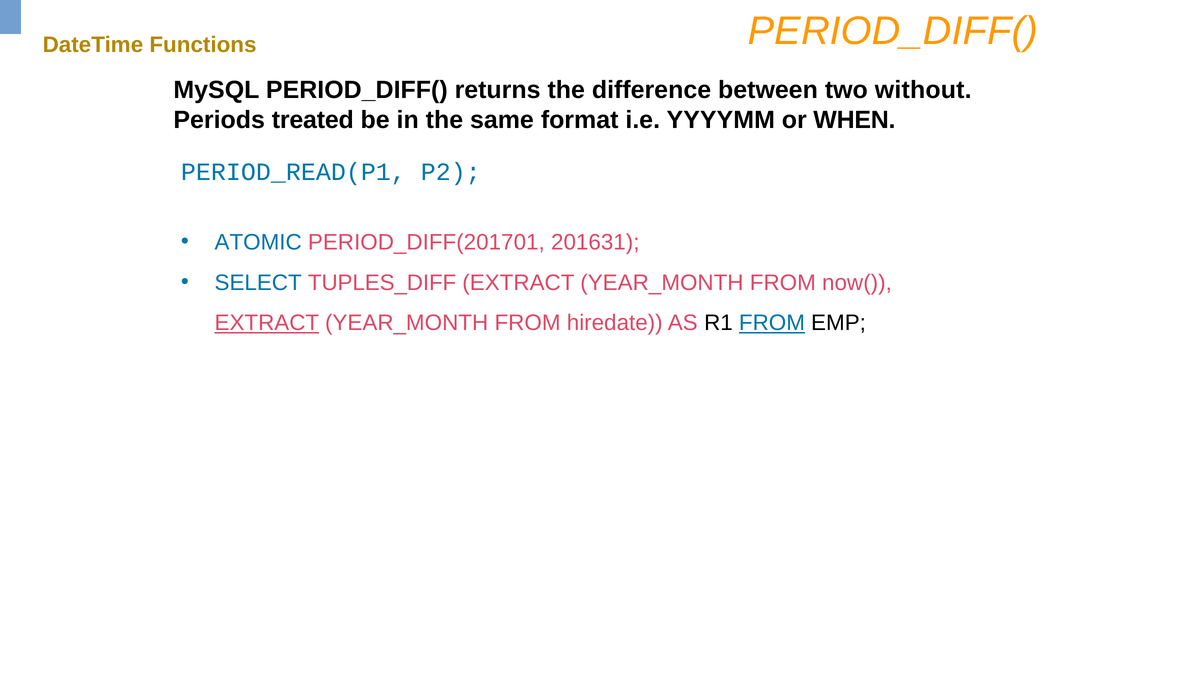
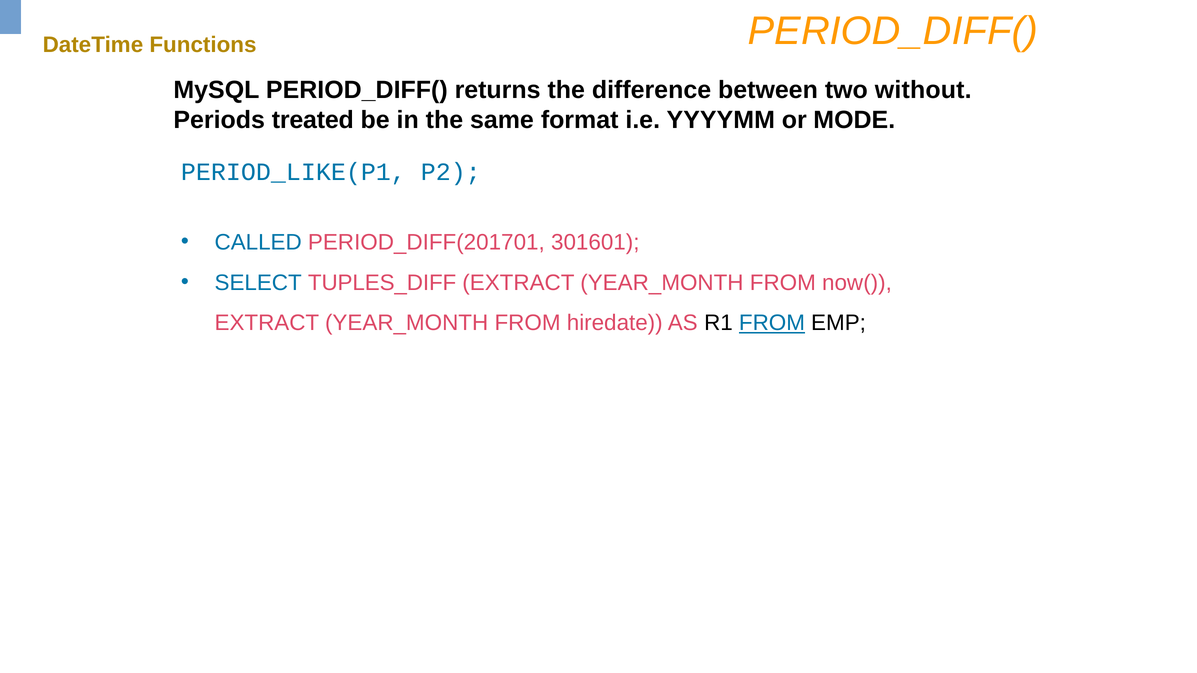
WHEN: WHEN -> MODE (854, 120)
PERIOD_READ(P1: PERIOD_READ(P1 -> PERIOD_LIKE(P1 (293, 172)
ATOMIC: ATOMIC -> CALLED (258, 242)
201631: 201631 -> 301601 (595, 242)
EXTRACT underline: present -> none (267, 323)
